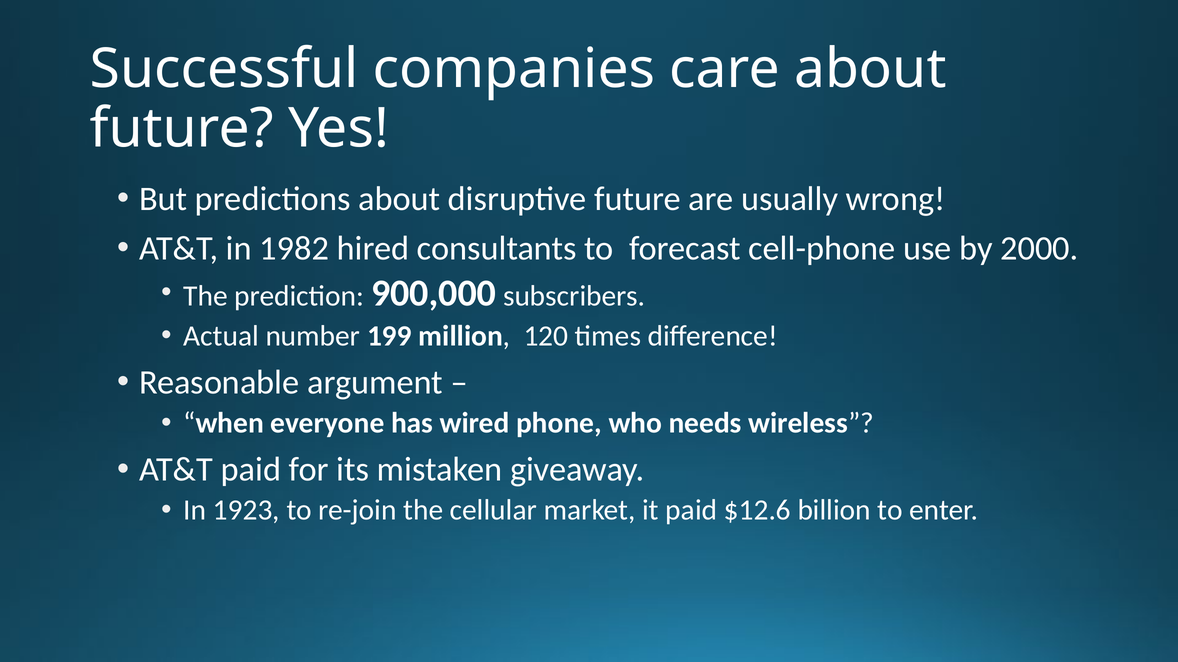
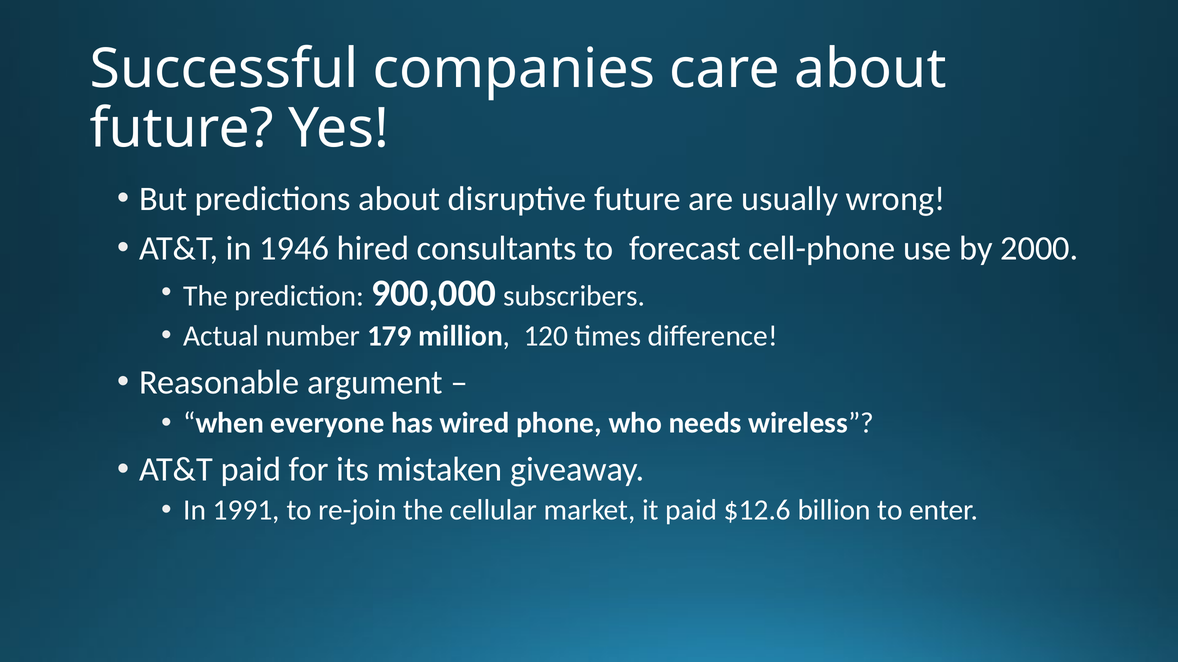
1982: 1982 -> 1946 (294, 248)
199: 199 -> 179 (389, 336)
1923: 1923 -> 1991 (246, 511)
